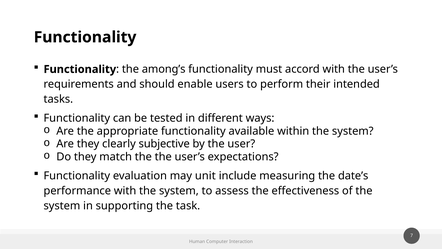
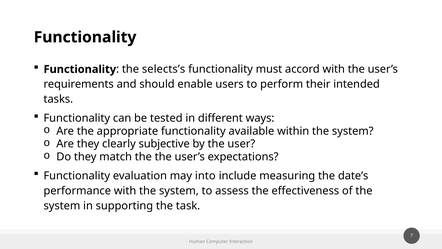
among’s: among’s -> selects’s (164, 69)
unit: unit -> into (205, 176)
